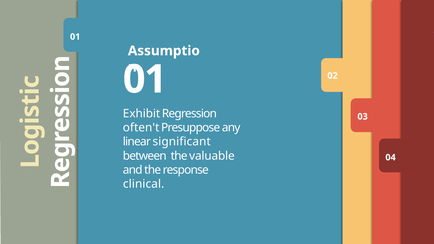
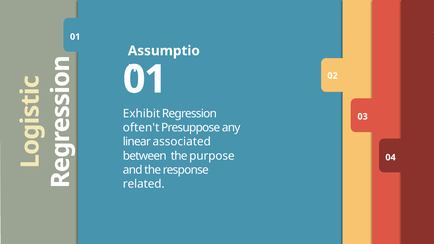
significant: significant -> associated (182, 142)
valuable: valuable -> purpose (212, 156)
clinical: clinical -> related (144, 184)
